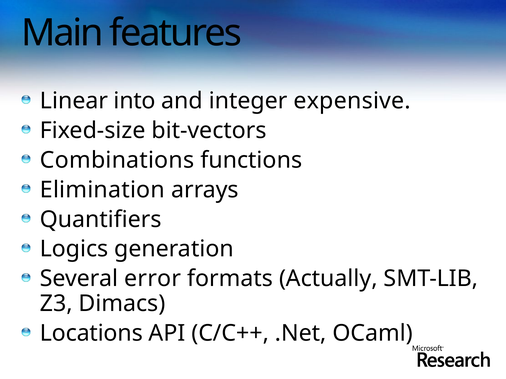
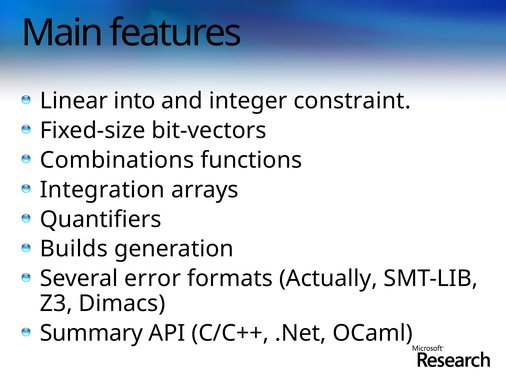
expensive: expensive -> constraint (352, 101)
Elimination: Elimination -> Integration (102, 190)
Logics: Logics -> Builds (74, 249)
Locations: Locations -> Summary (91, 334)
